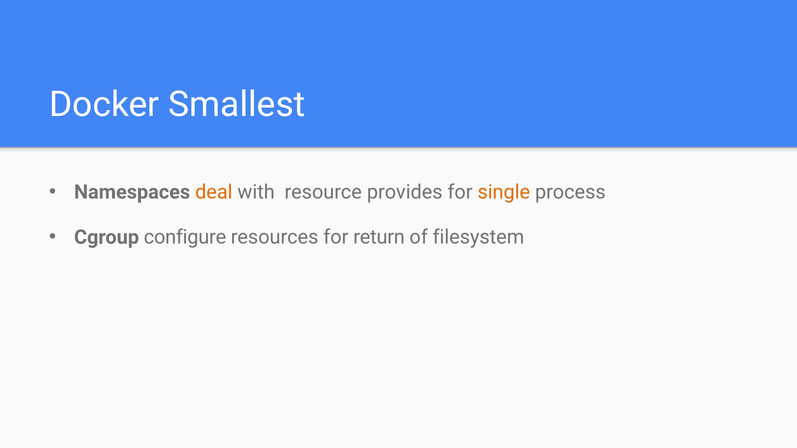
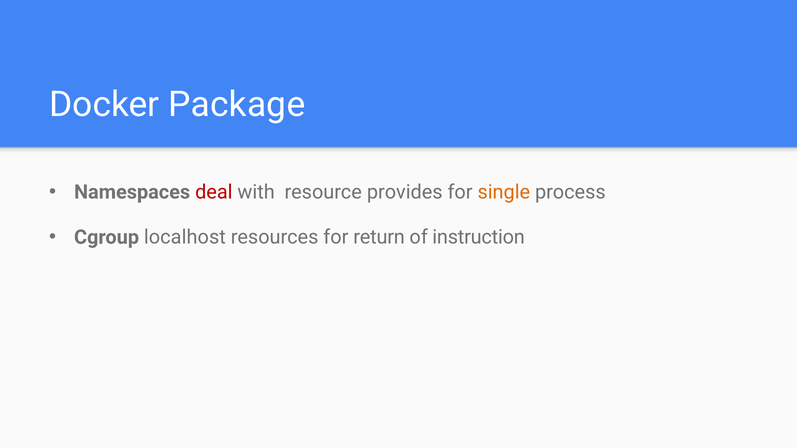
Smallest: Smallest -> Package (237, 105)
deal colour: orange -> red (214, 192)
configure: configure -> localhost (185, 237)
filesystem: filesystem -> instruction (479, 237)
